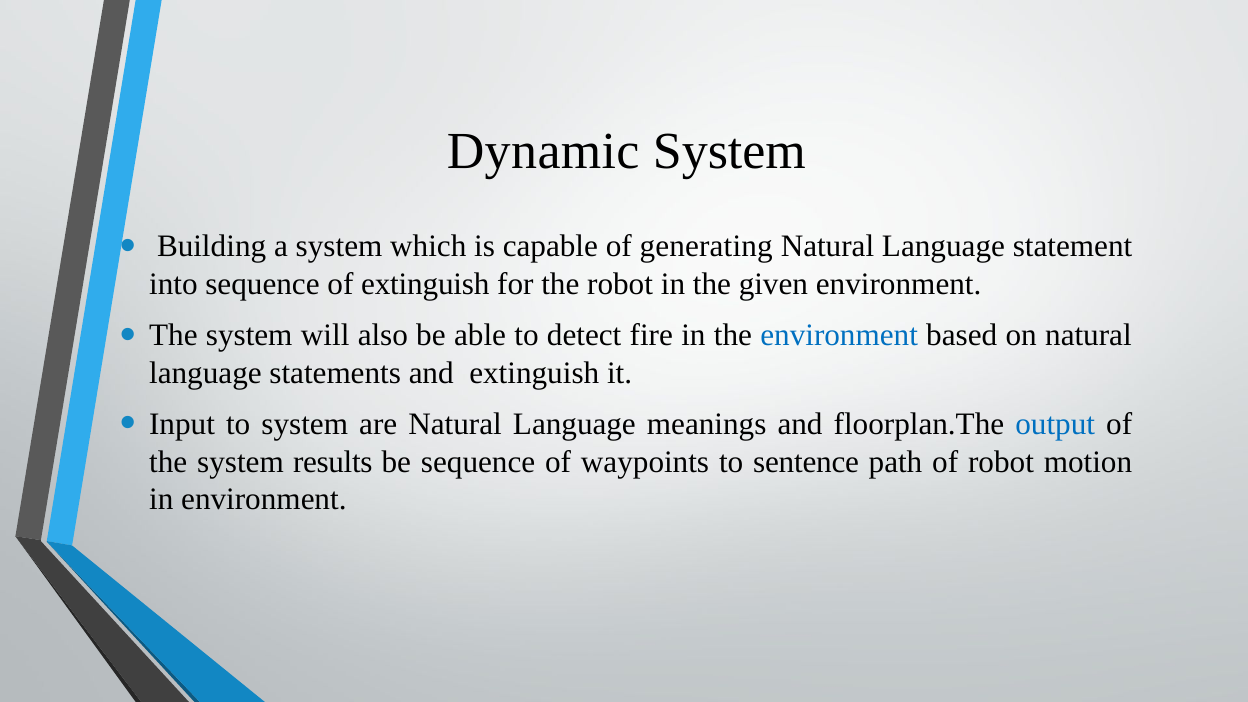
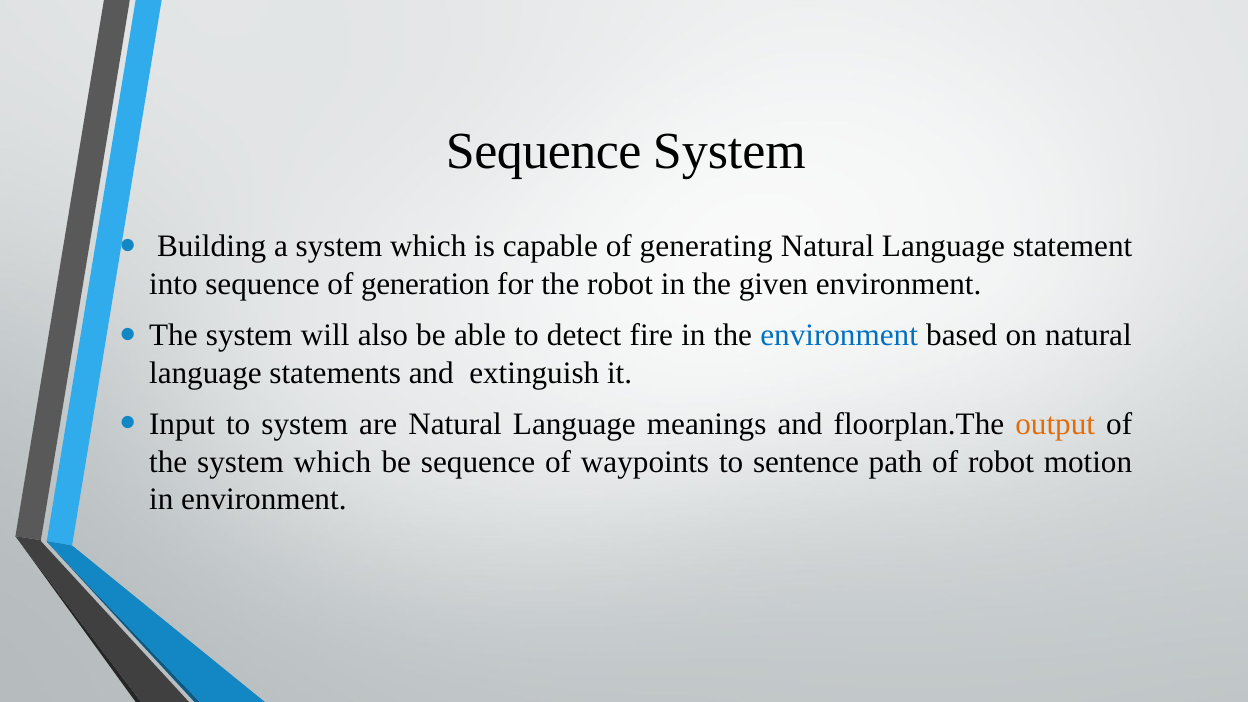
Dynamic: Dynamic -> Sequence (544, 151)
of extinguish: extinguish -> generation (425, 284)
output colour: blue -> orange (1055, 424)
the system results: results -> which (332, 462)
